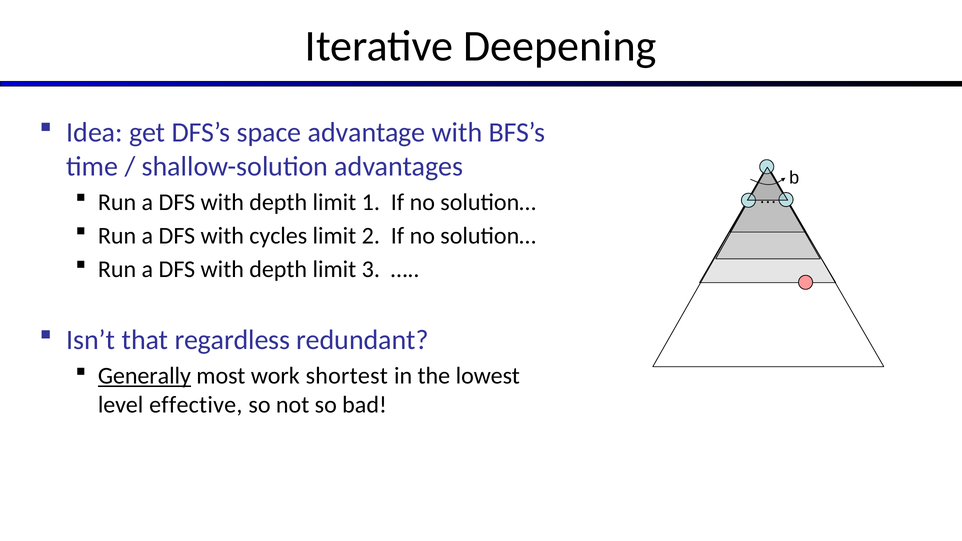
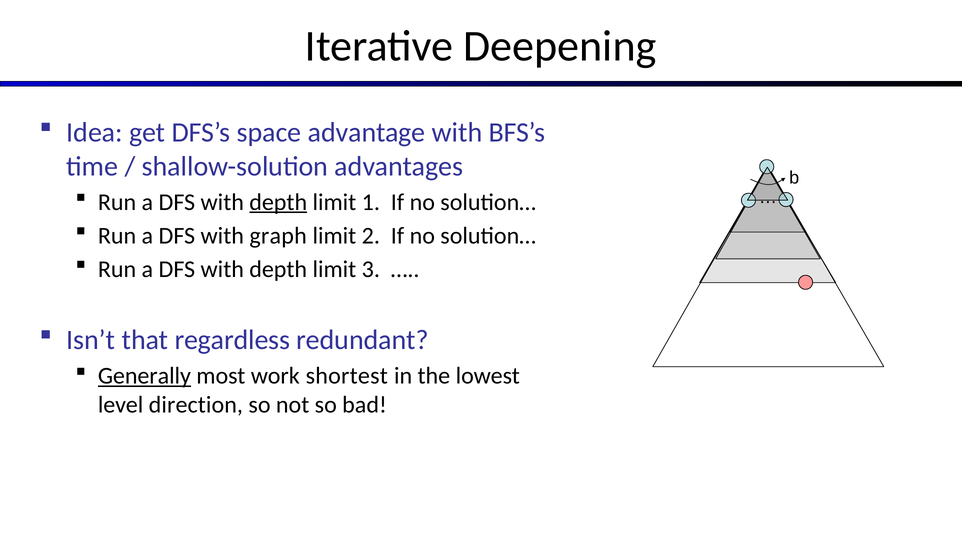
depth underline: none -> present (278, 202)
cycles: cycles -> graph (278, 236)
effective: effective -> direction (196, 405)
